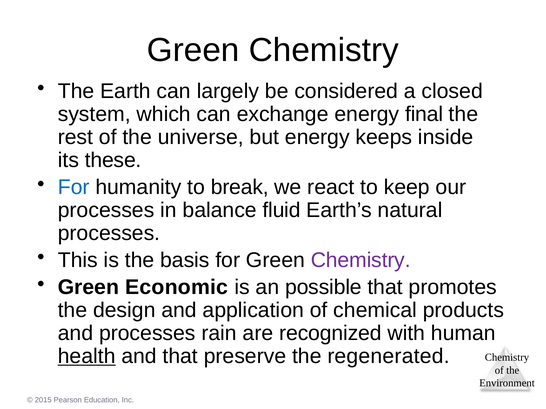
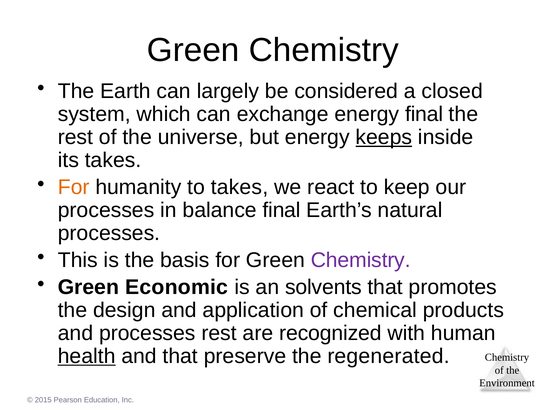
keeps underline: none -> present (384, 137)
its these: these -> takes (113, 160)
For colour: blue -> orange (74, 187)
to break: break -> takes (240, 187)
balance fluid: fluid -> final (282, 210)
possible: possible -> solvents (323, 288)
processes rain: rain -> rest (219, 334)
